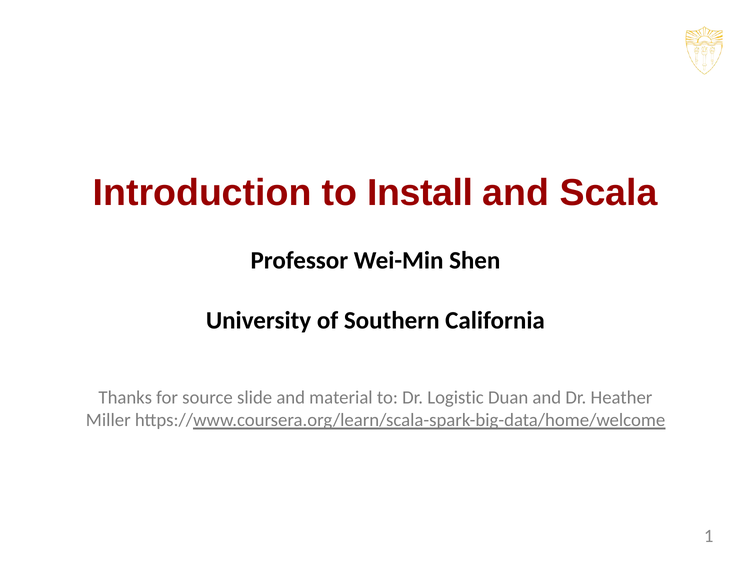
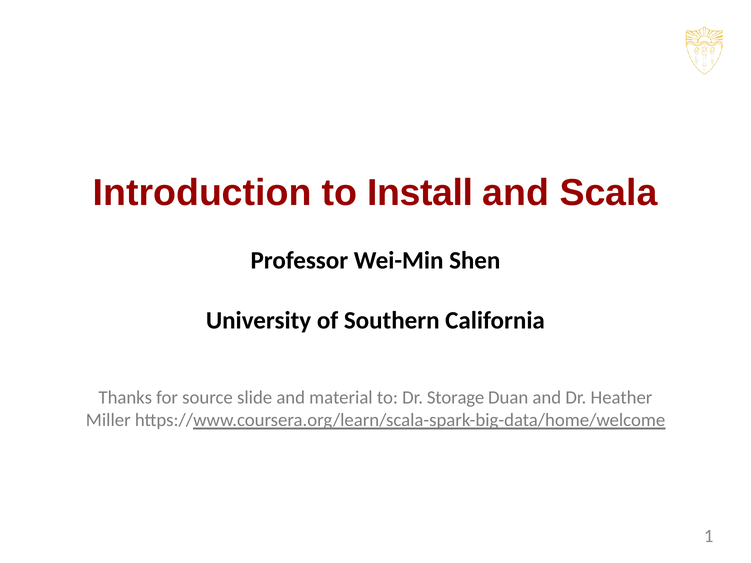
Logistic: Logistic -> Storage (456, 398)
